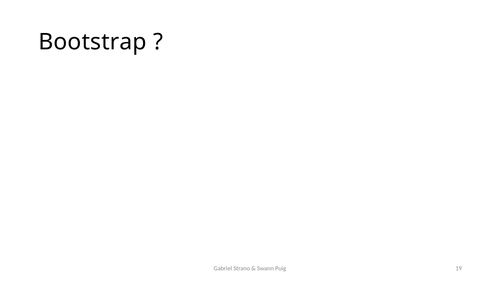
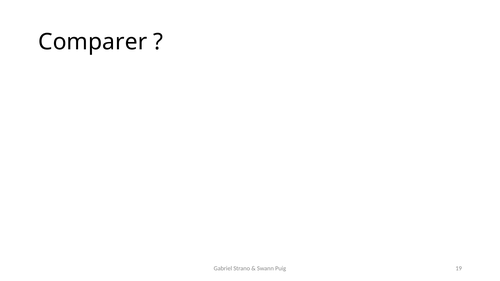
Bootstrap: Bootstrap -> Comparer (93, 42)
